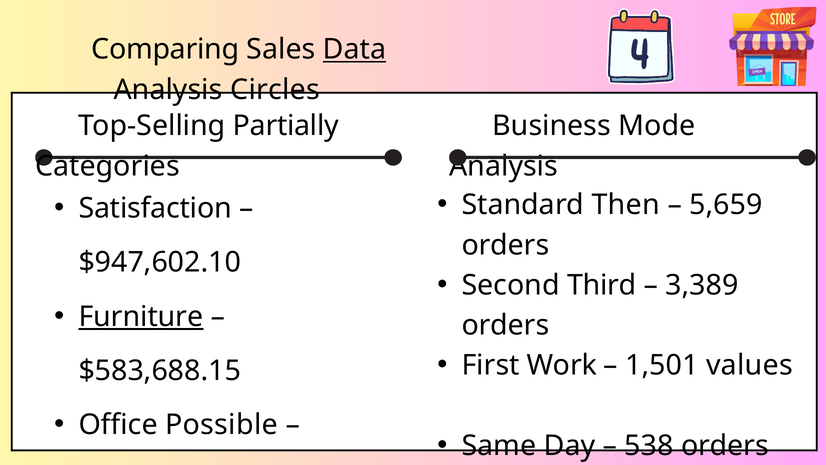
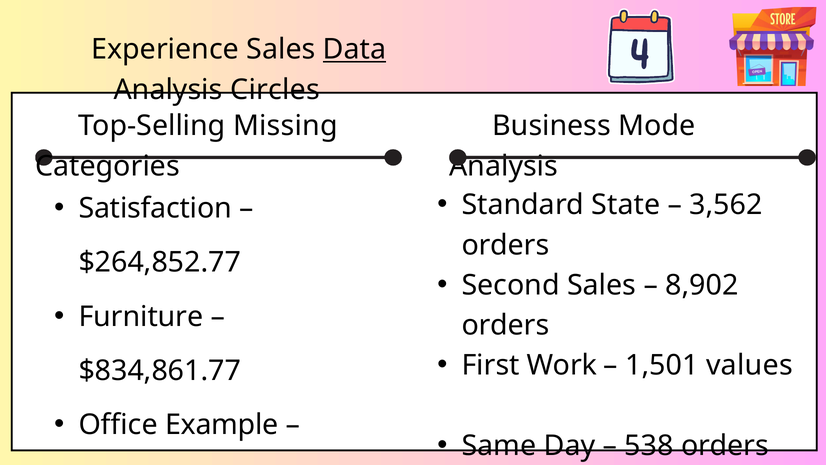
Comparing: Comparing -> Experience (165, 49)
Partially: Partially -> Missing (285, 126)
Then: Then -> State (626, 205)
5,659: 5,659 -> 3,562 (726, 205)
$947,602.10: $947,602.10 -> $264,852.77 (160, 262)
Second Third: Third -> Sales (602, 285)
3,389: 3,389 -> 8,902 (702, 285)
Furniture underline: present -> none (141, 316)
$583,688.15: $583,688.15 -> $834,861.77 (160, 370)
Possible: Possible -> Example (222, 425)
